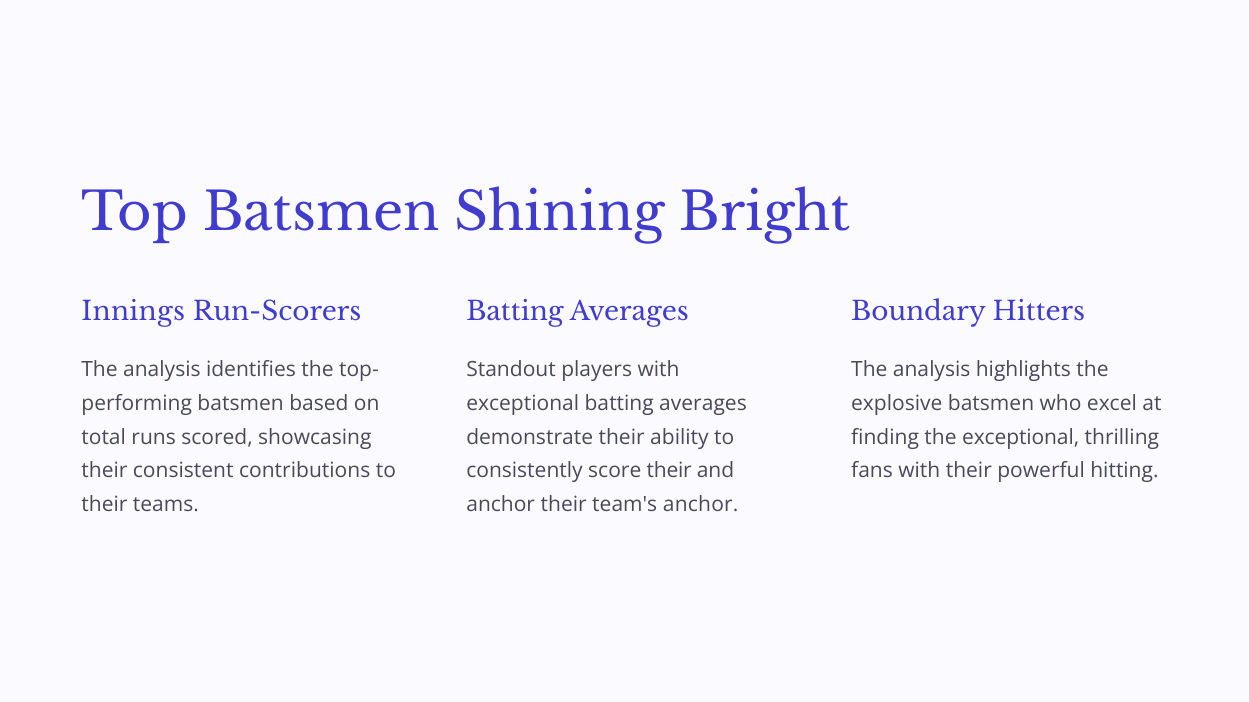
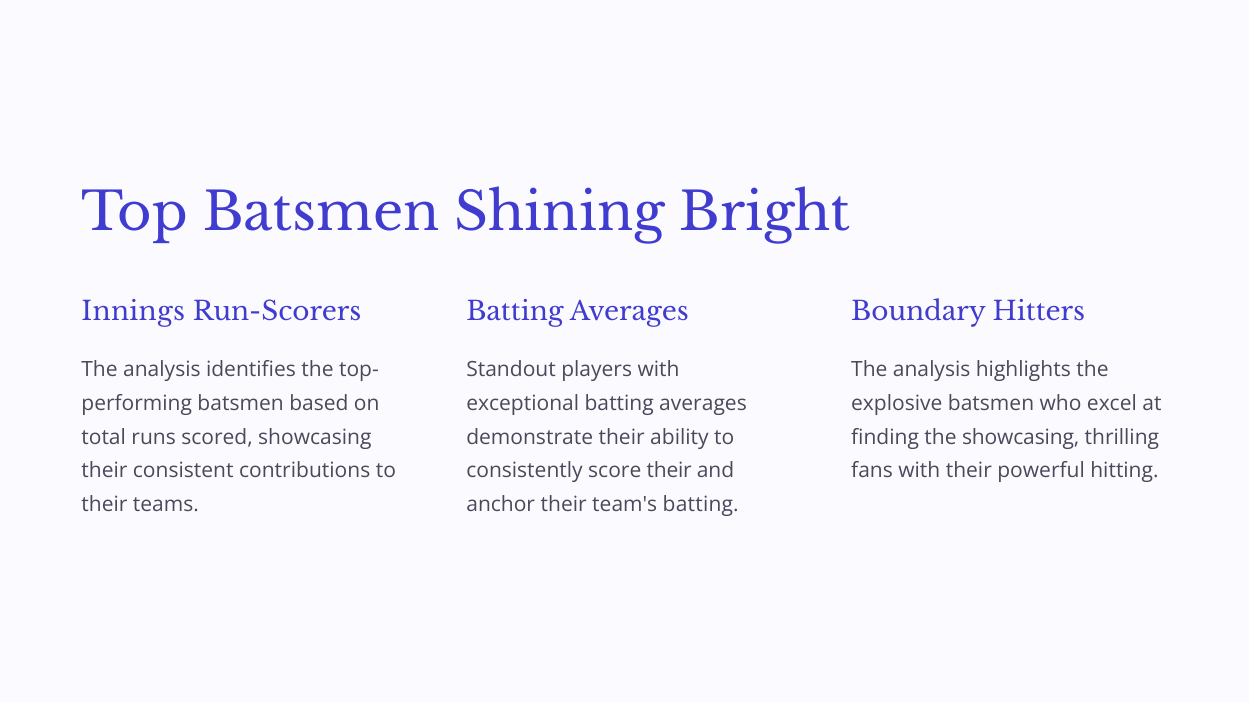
the exceptional: exceptional -> showcasing (1021, 438)
team's anchor: anchor -> batting (701, 505)
